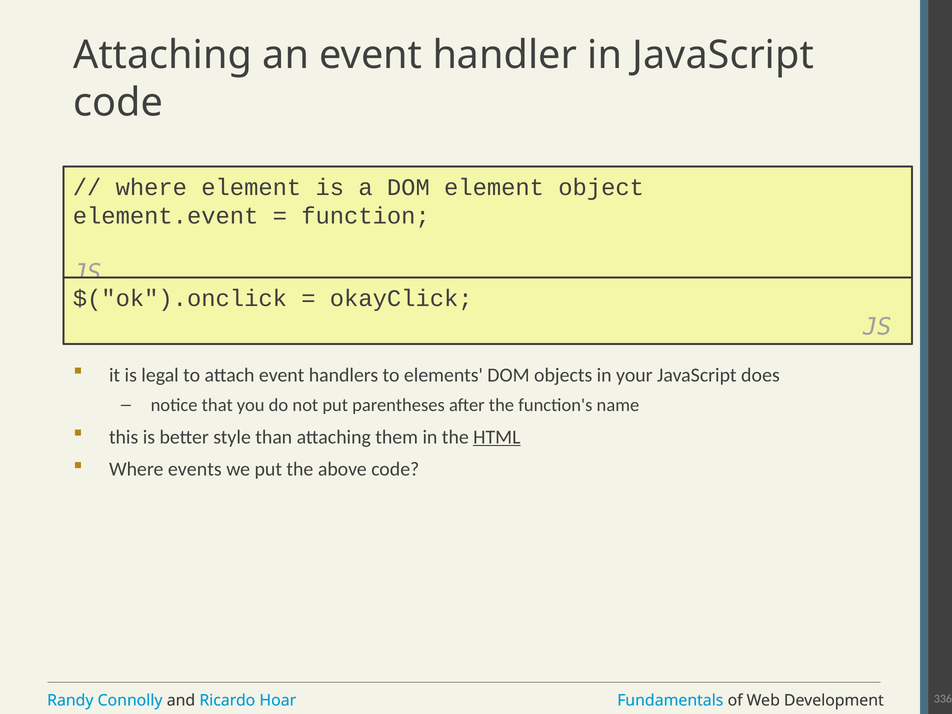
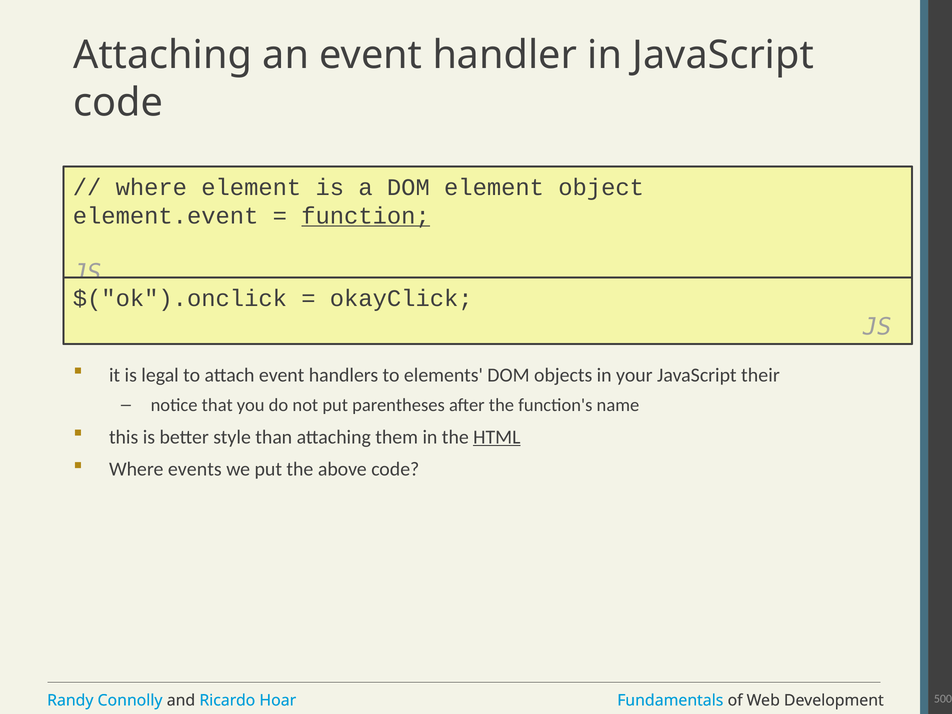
function underline: none -> present (366, 216)
does: does -> their (760, 375)
336: 336 -> 500 (943, 699)
